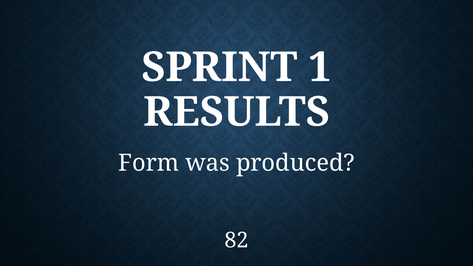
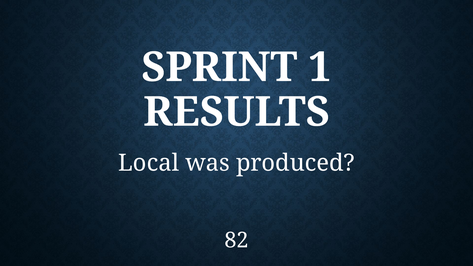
Form: Form -> Local (149, 163)
